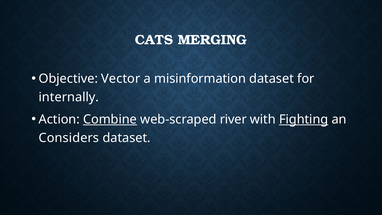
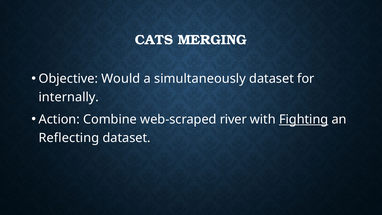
Vector: Vector -> Would (121, 79)
misinformation: misinformation -> simultaneously (200, 79)
Combine underline: present -> none (110, 119)
Considers: Considers -> Reflecting (69, 138)
